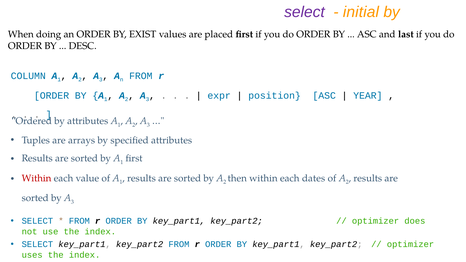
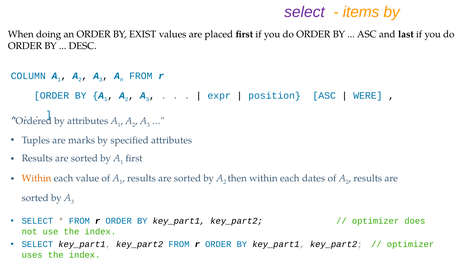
initial: initial -> items (361, 12)
YEAR: YEAR -> WERE (368, 96)
arrays: arrays -> marks (82, 140)
Within colour: red -> orange (37, 178)
